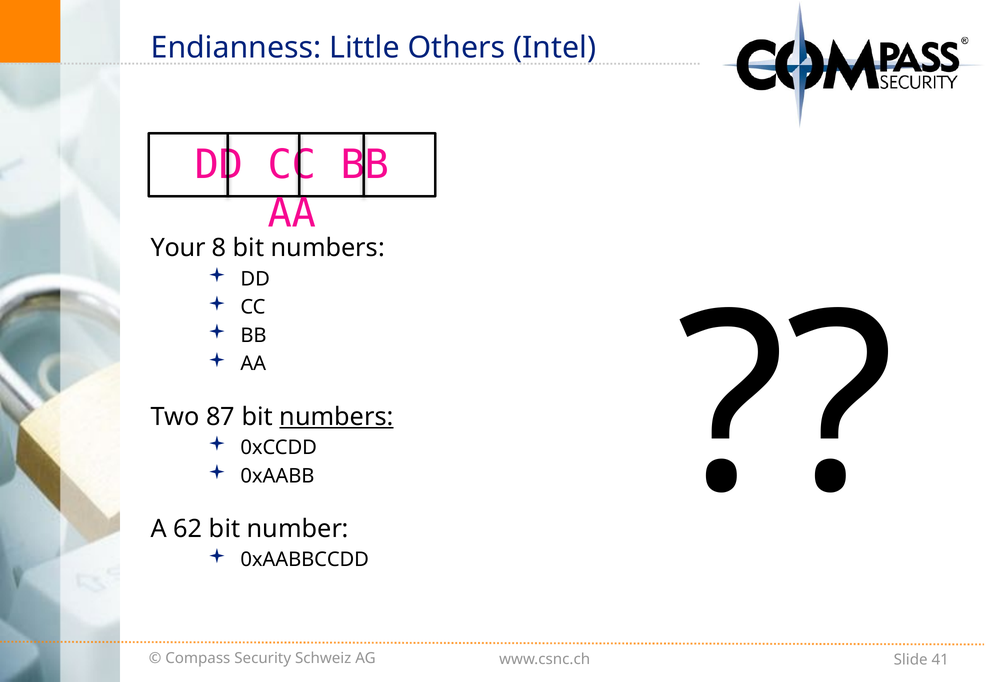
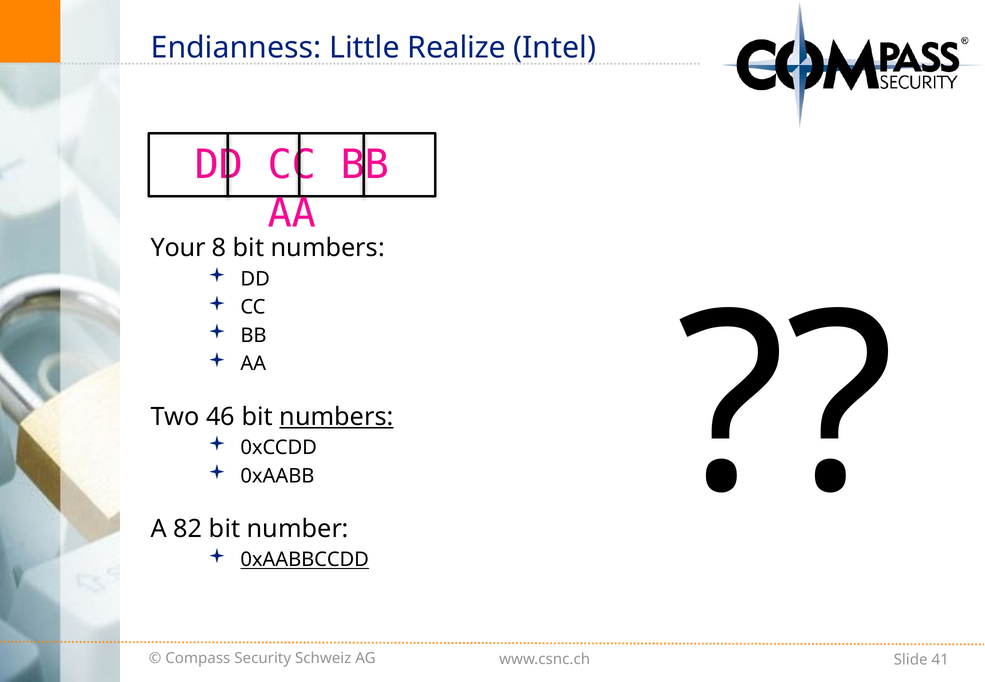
Others: Others -> Realize (457, 48)
87: 87 -> 46 (221, 417)
62: 62 -> 82 (188, 529)
0xAABBCCDD underline: none -> present (305, 560)
